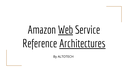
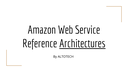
Web underline: present -> none (66, 30)
